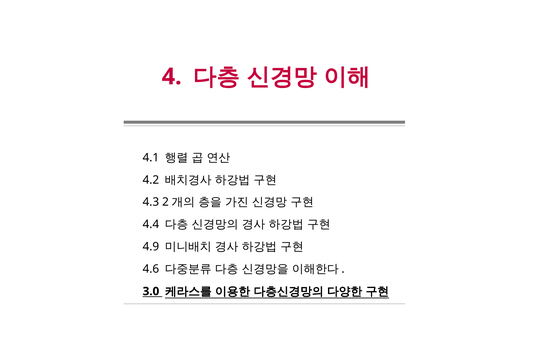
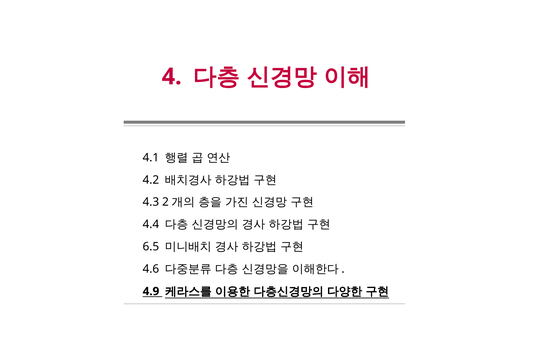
4.9: 4.9 -> 6.5 (151, 247)
3.0: 3.0 -> 4.9 (151, 291)
